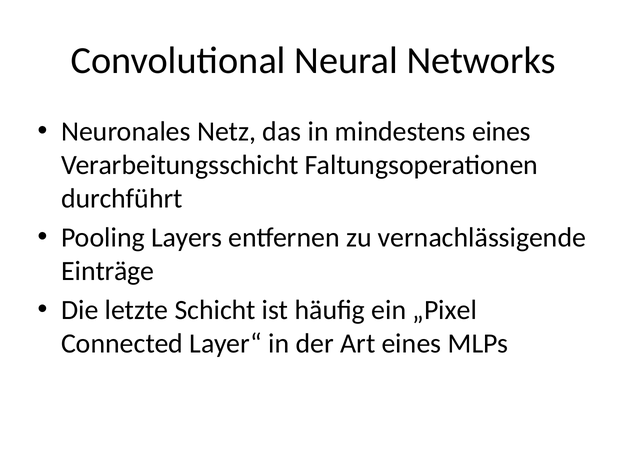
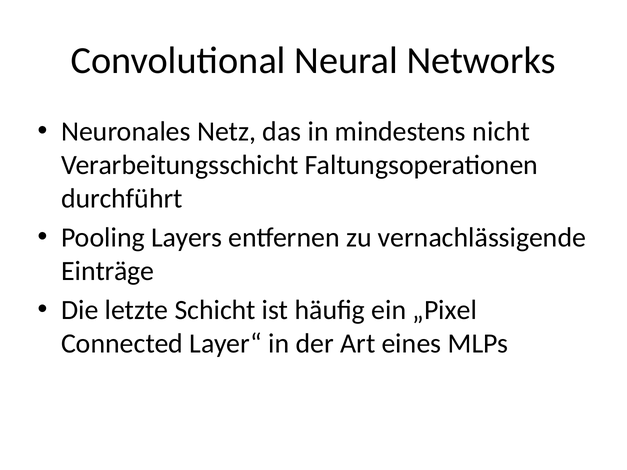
mindestens eines: eines -> nicht (501, 132)
